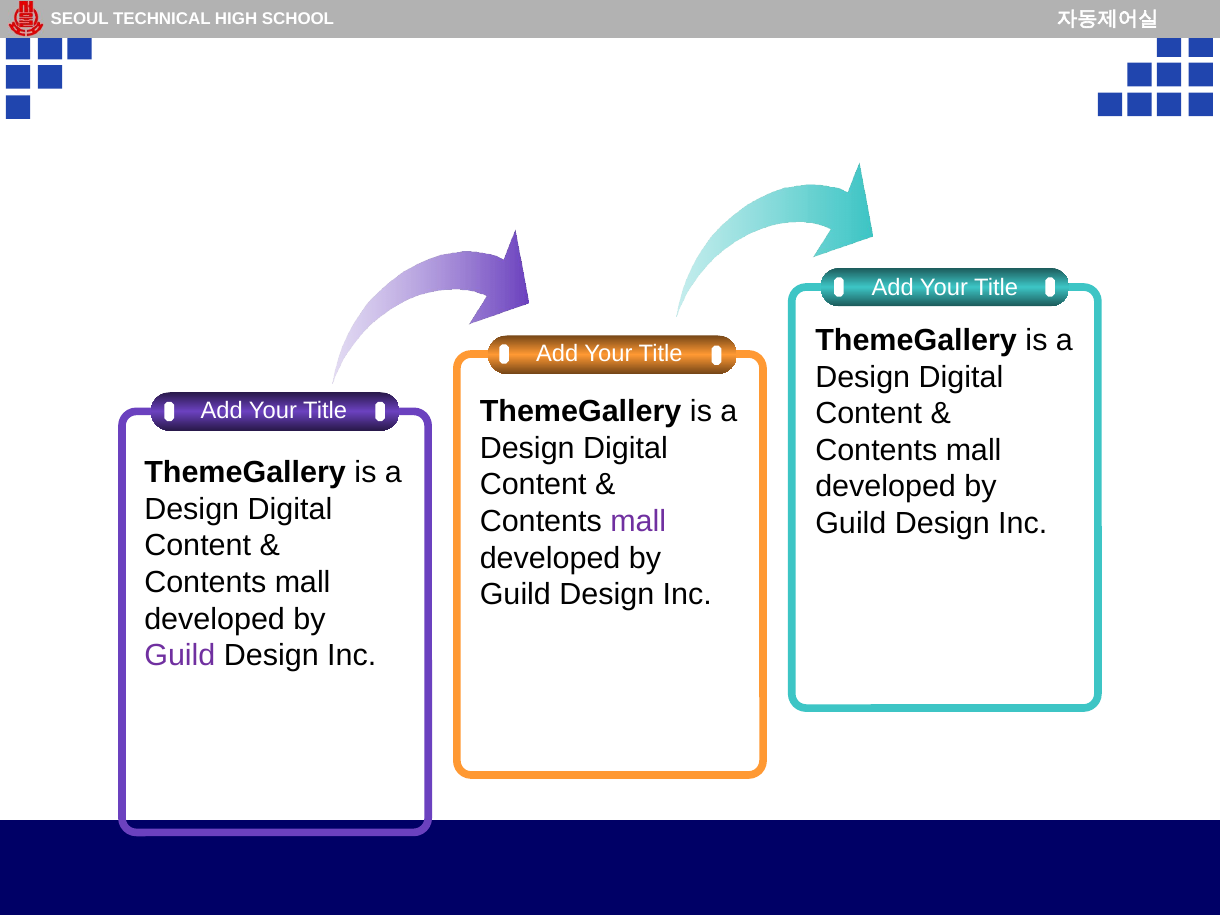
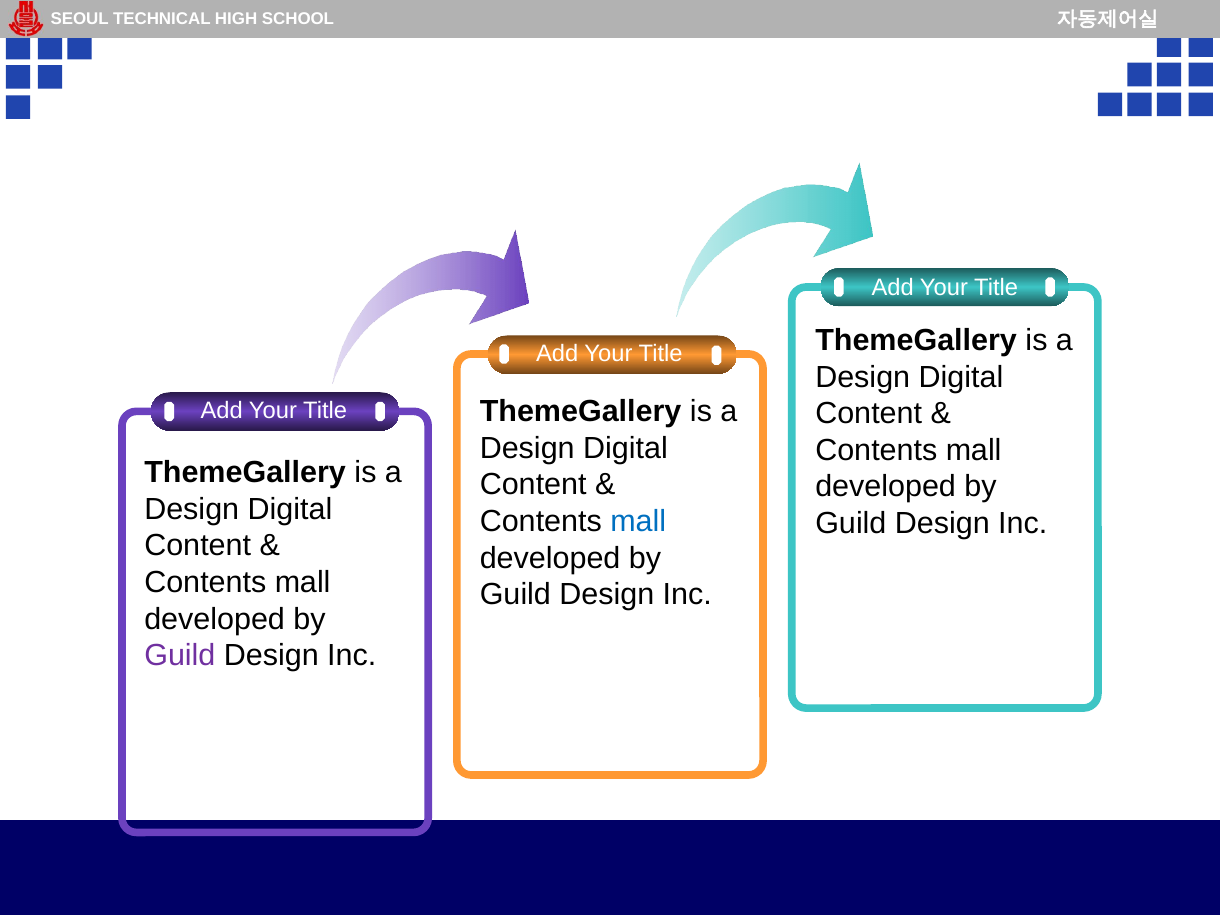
mall colour: purple -> blue (638, 521)
